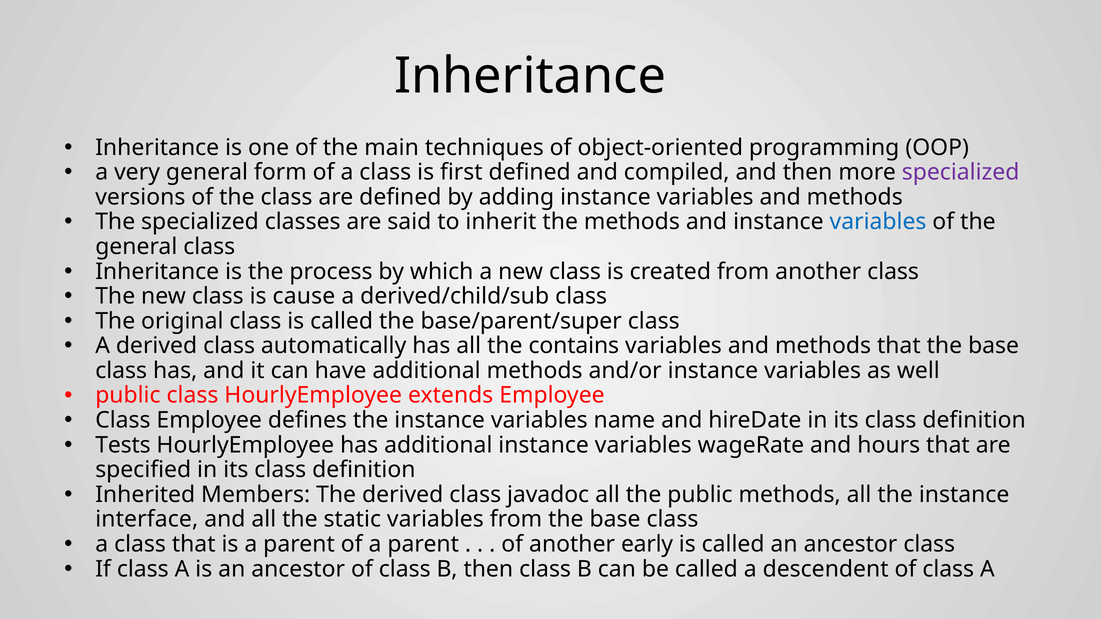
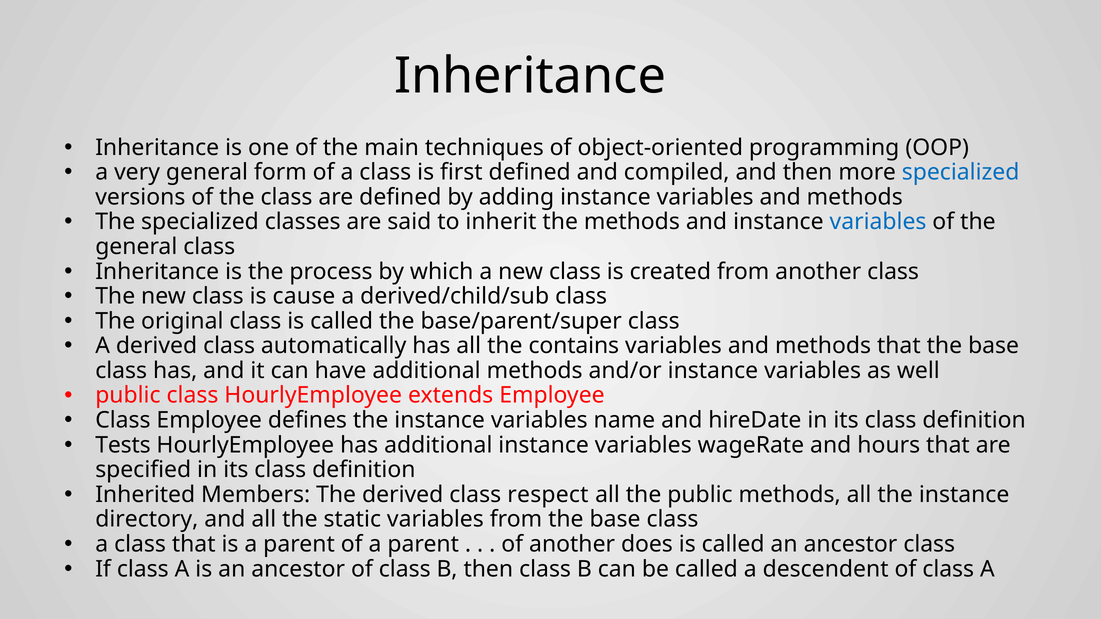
specialized colour: purple -> blue (961, 172)
javadoc: javadoc -> respect (548, 495)
interface: interface -> directory (147, 520)
early: early -> does (647, 544)
